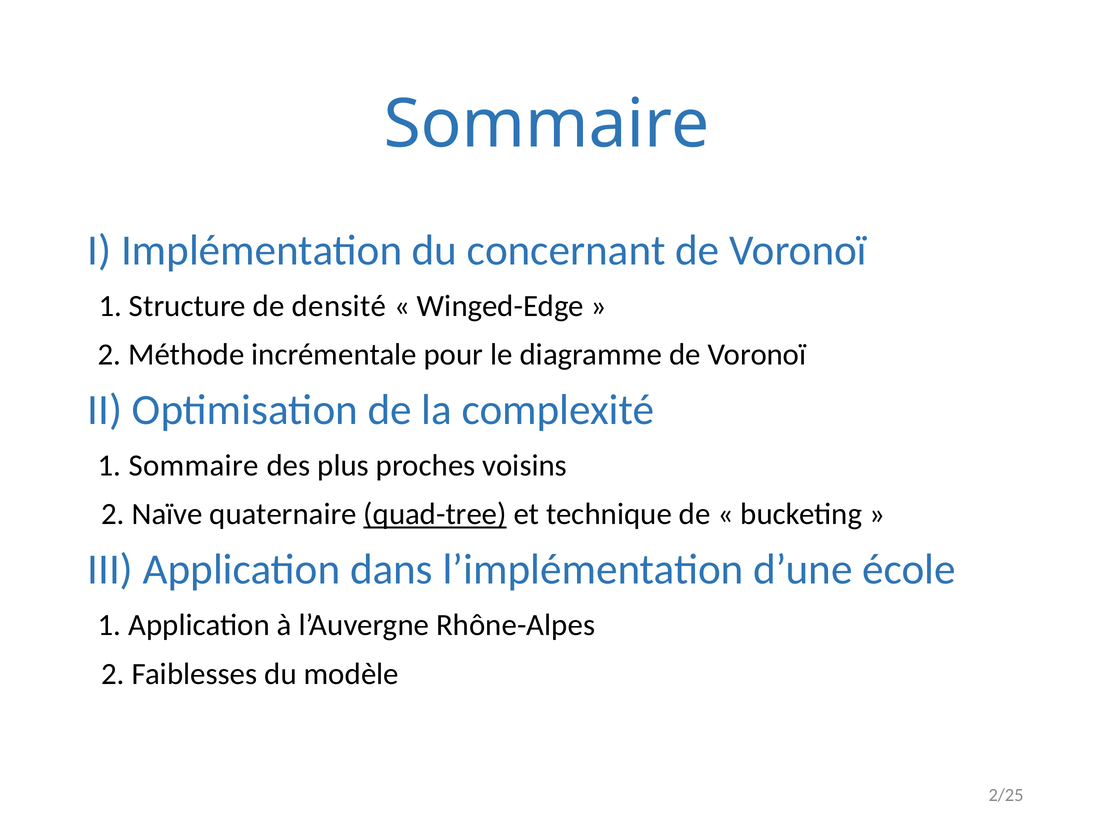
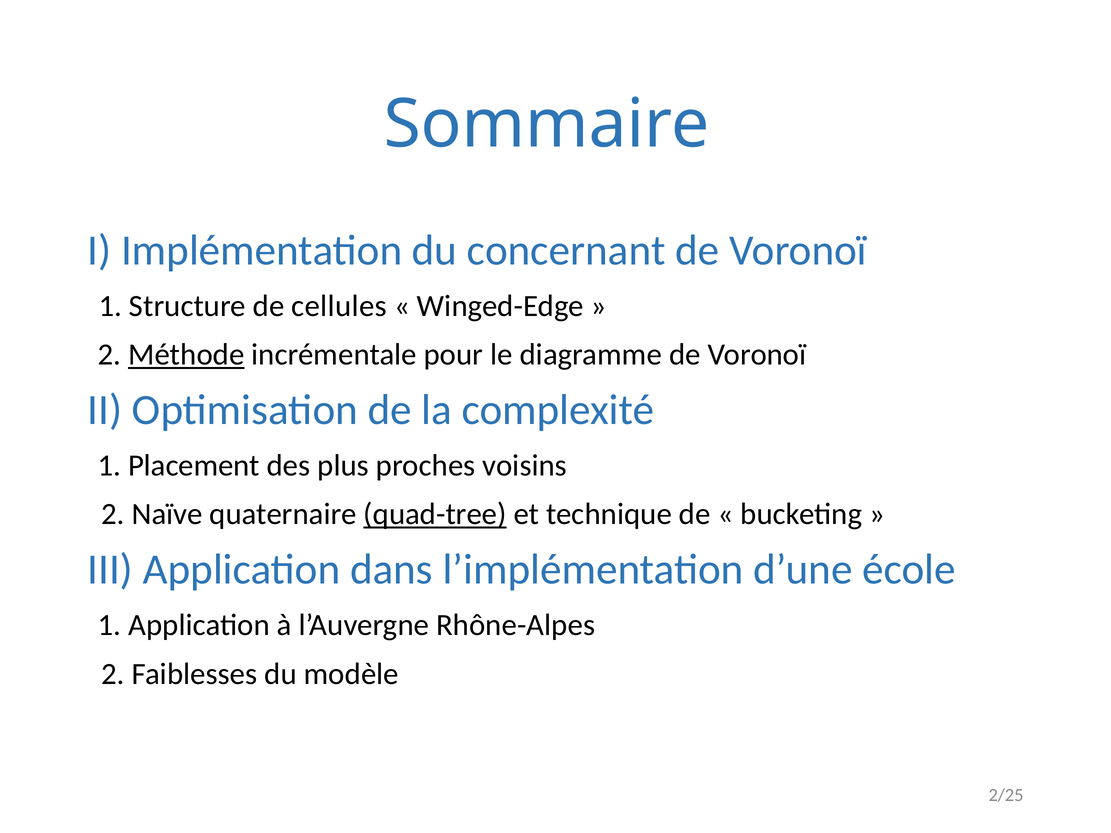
densité: densité -> cellules (339, 306)
Méthode underline: none -> present (186, 355)
1 Sommaire: Sommaire -> Placement (194, 466)
